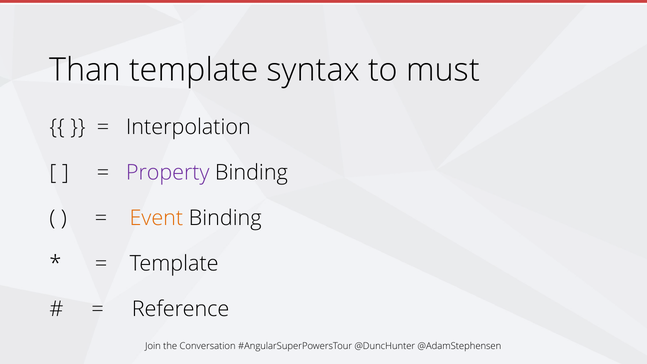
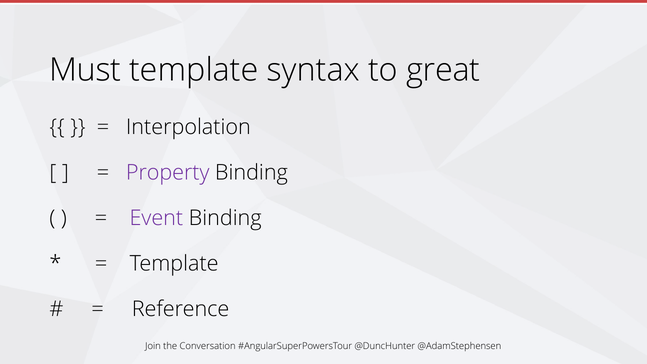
Than: Than -> Must (85, 70)
must: must -> great (443, 70)
Event colour: orange -> purple (156, 218)
